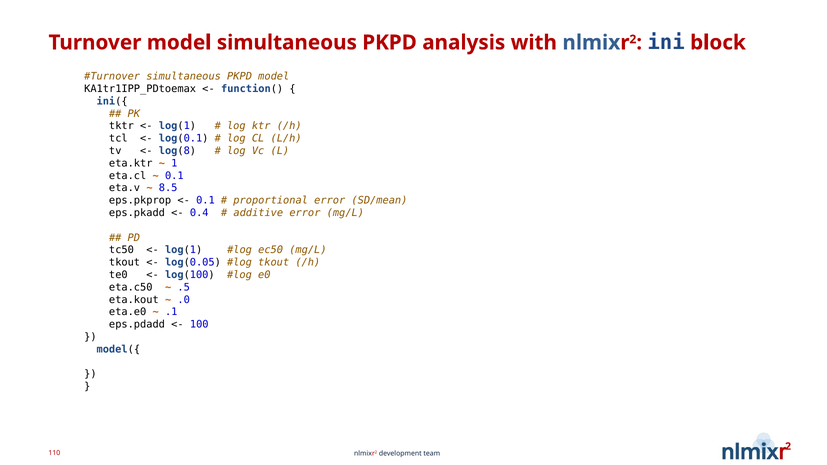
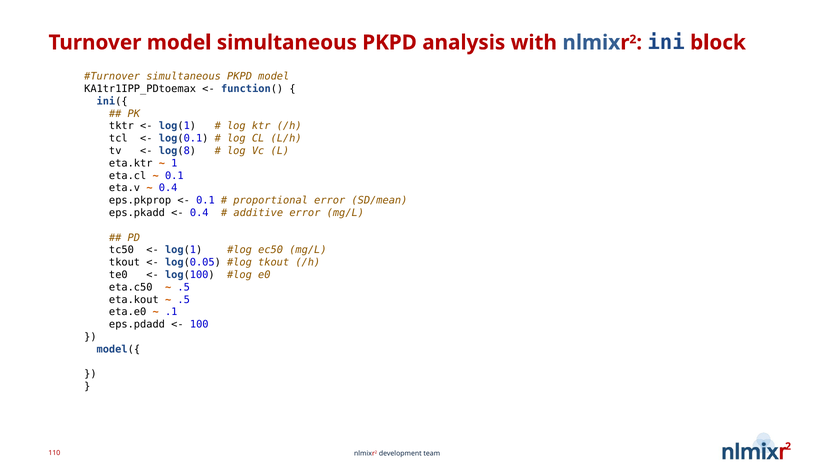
8.5: 8.5 -> 0.4 (168, 188)
.0: .0 -> .5 (184, 300)
